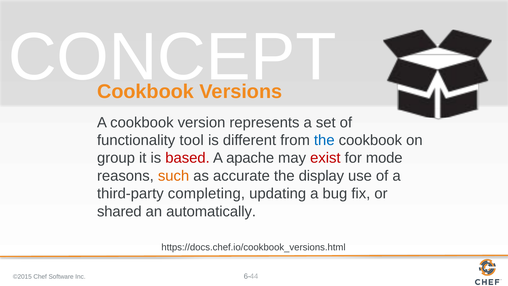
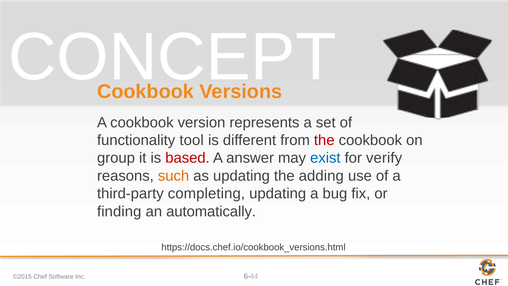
the colour: blue -> red (324, 140)
apache: apache -> answer (250, 158)
exist colour: red -> blue (325, 158)
mode: mode -> verify (384, 158)
as accurate: accurate -> updating (241, 176)
display: display -> adding (321, 176)
shared: shared -> finding (119, 211)
